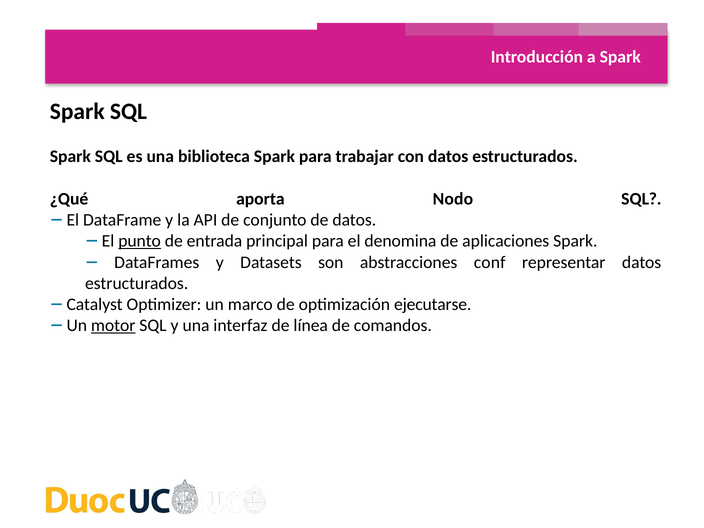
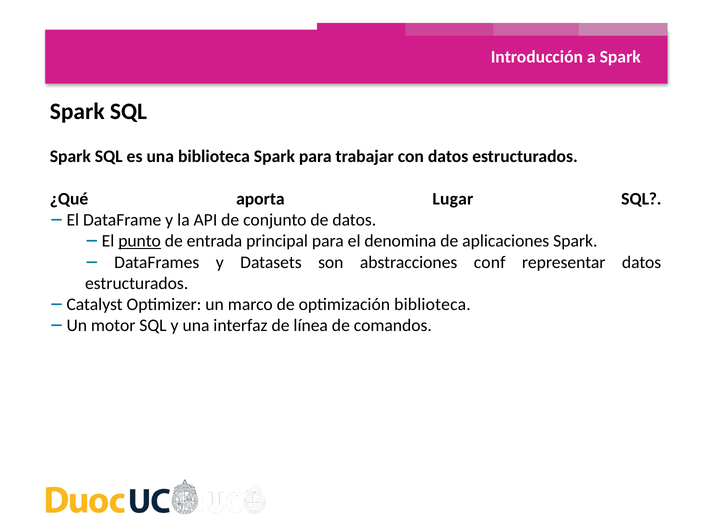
Nodo: Nodo -> Lugar (453, 199)
optimización ejecutarse: ejecutarse -> biblioteca (433, 305)
motor underline: present -> none (113, 326)
